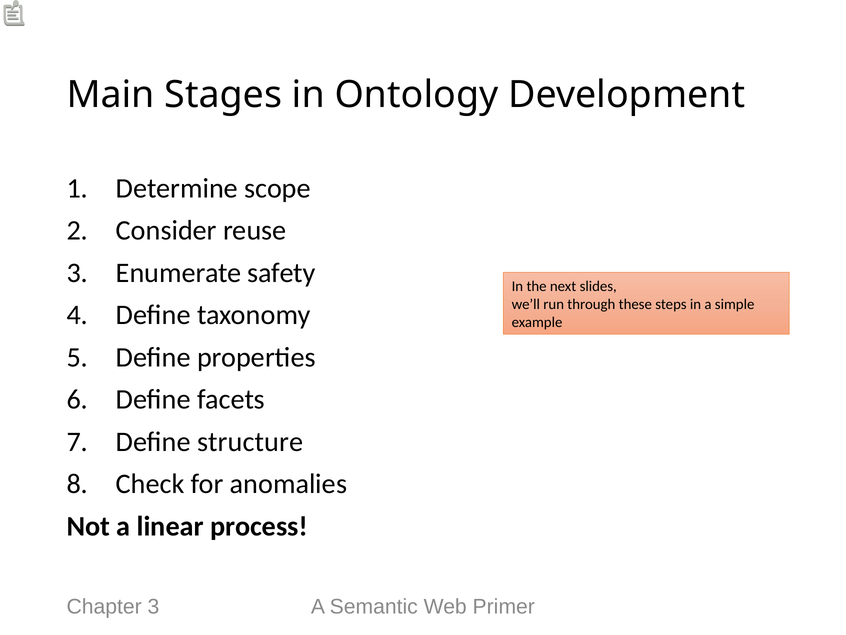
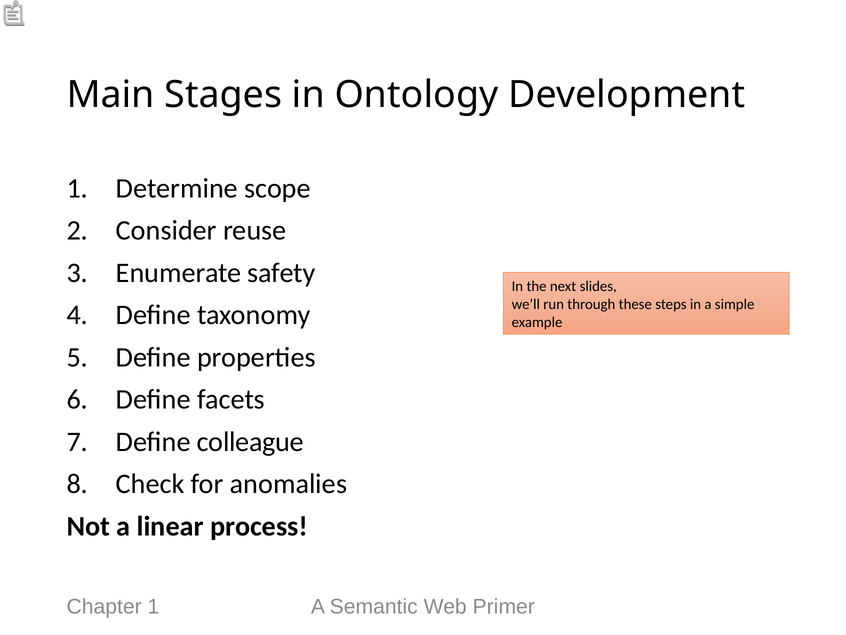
structure: structure -> colleague (250, 441)
Chapter 3: 3 -> 1 (153, 606)
